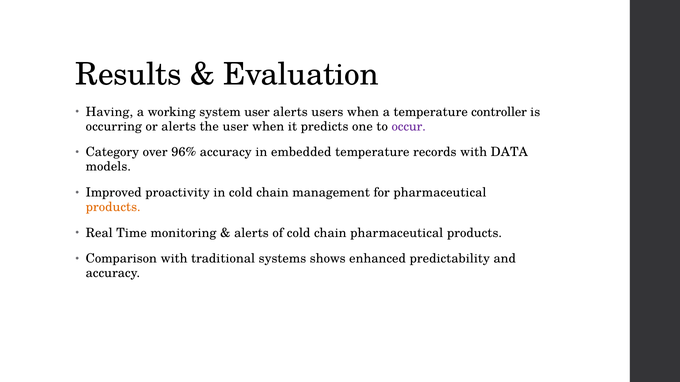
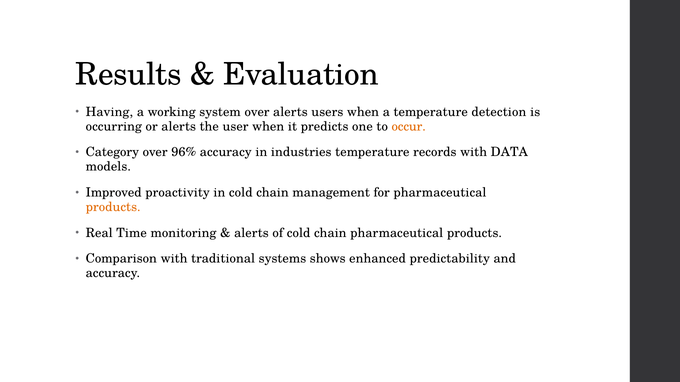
system user: user -> over (257, 112)
controller: controller -> detection (499, 112)
occur colour: purple -> orange (409, 127)
embedded: embedded -> industries (301, 152)
